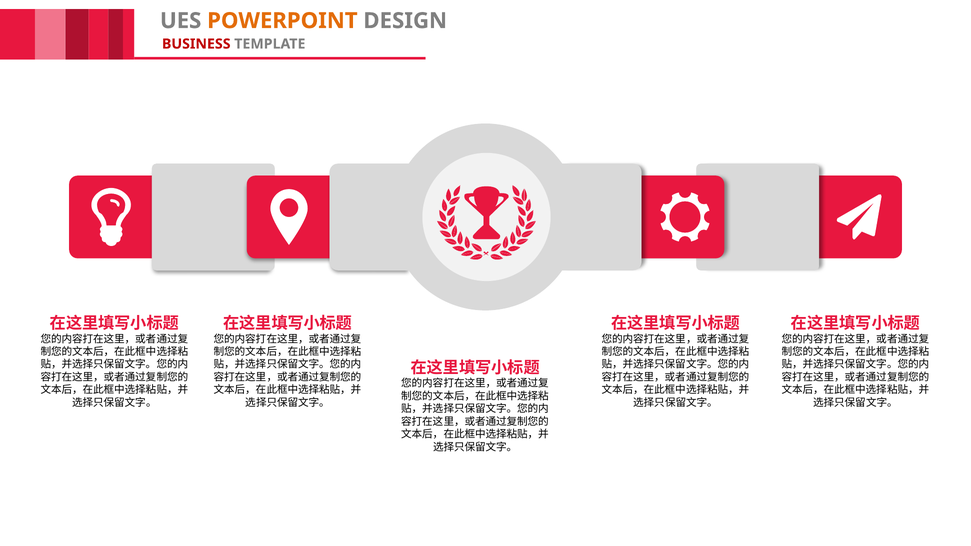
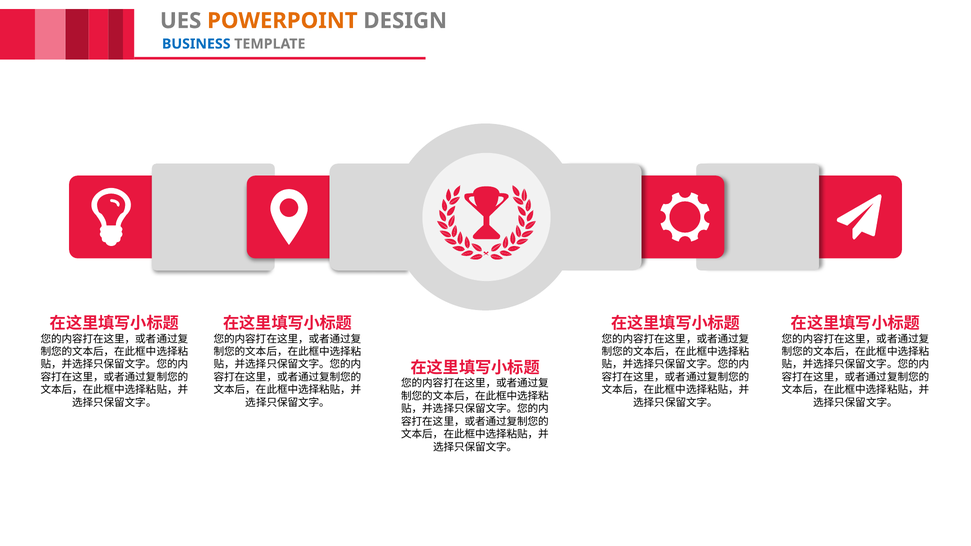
BUSINESS colour: red -> blue (196, 44)
